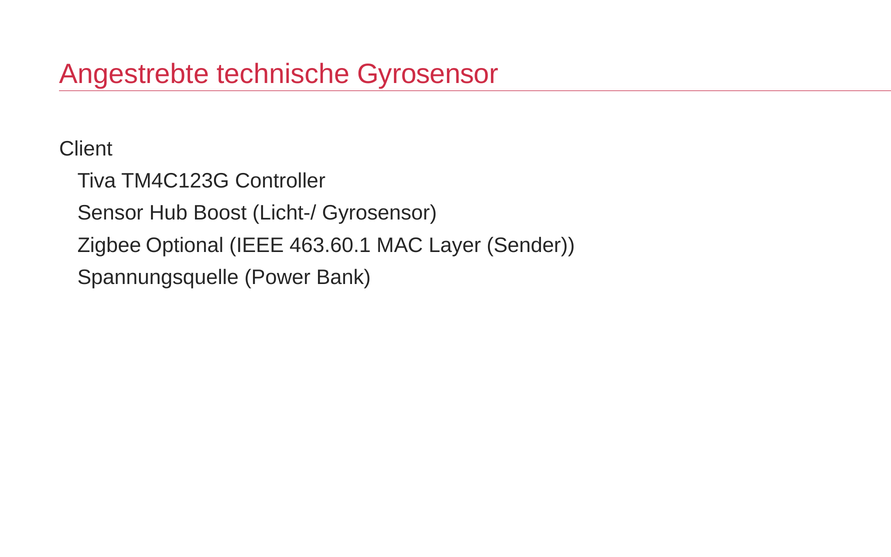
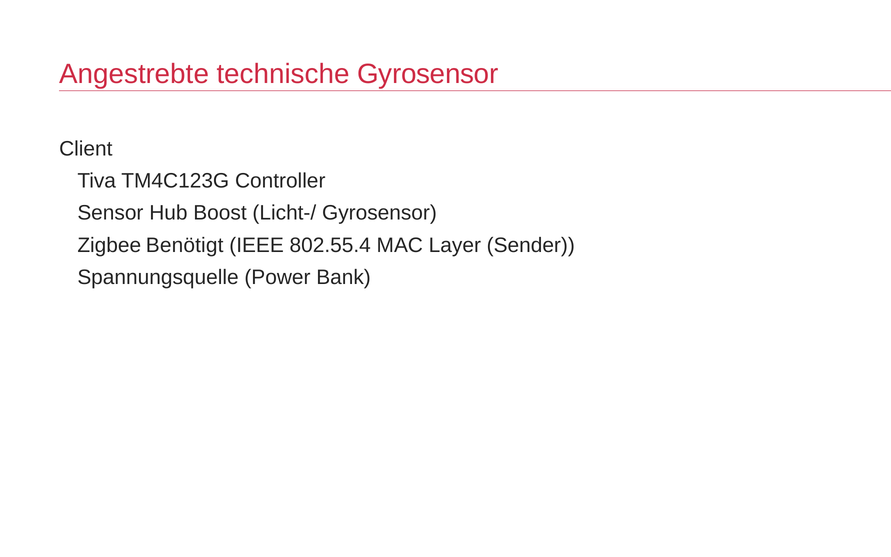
Optional: Optional -> Benötigt (185, 245)
463.60.1: 463.60.1 -> 802.55.4 (330, 245)
